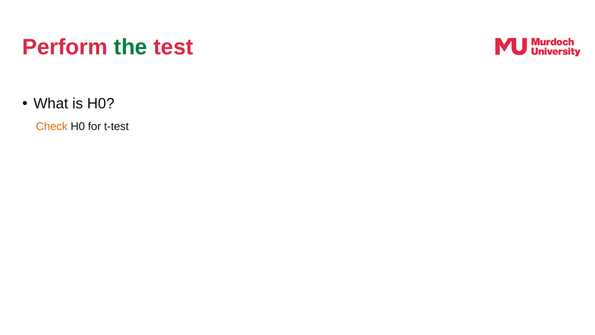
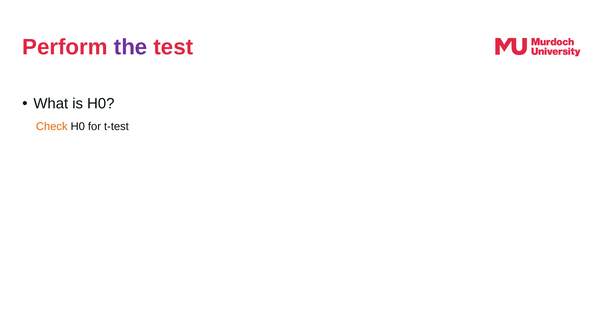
the colour: green -> purple (131, 47)
